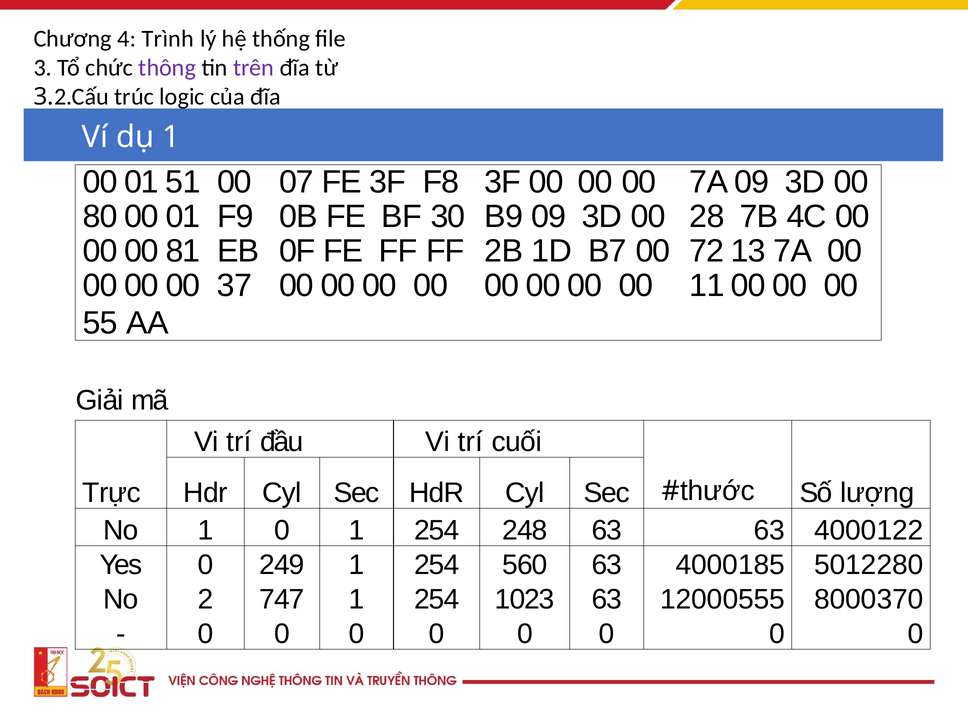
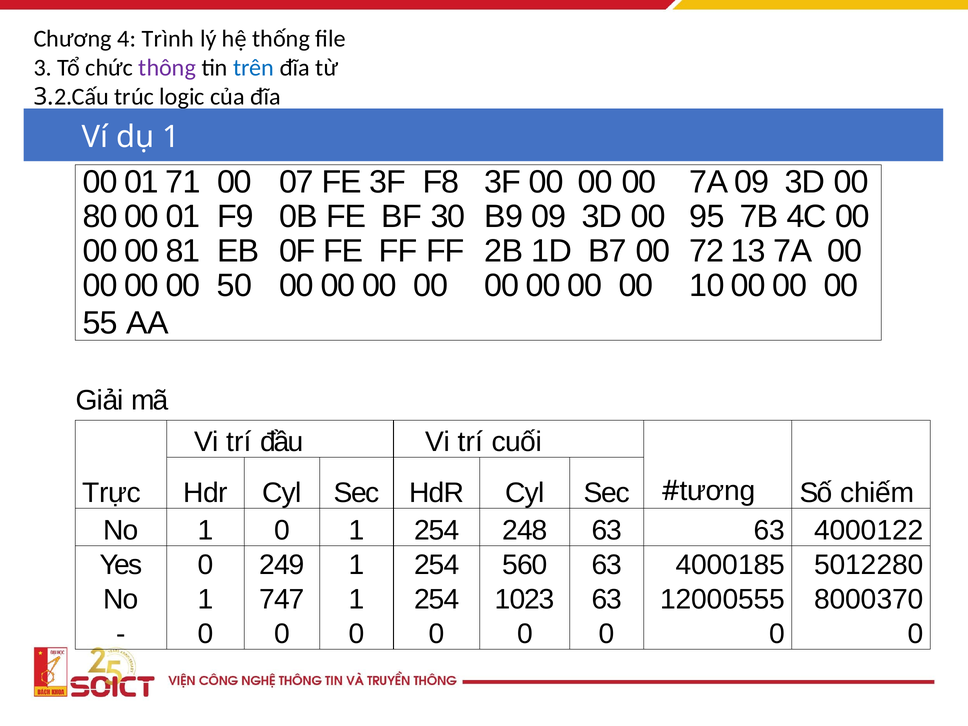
trên colour: purple -> blue (254, 68)
51: 51 -> 71 (183, 182)
28: 28 -> 95 (707, 216)
37: 37 -> 50 (235, 286)
11: 11 -> 10 (707, 286)
thước: thước -> tương (718, 491)
lượng: lượng -> chiếm (877, 493)
2: 2 -> 1 (205, 599)
